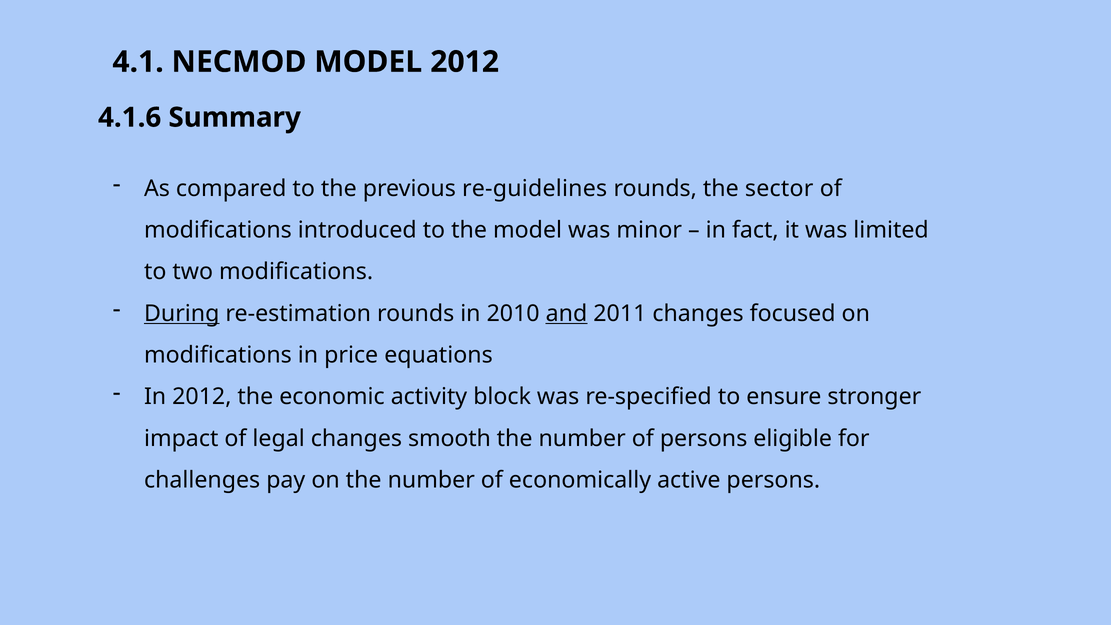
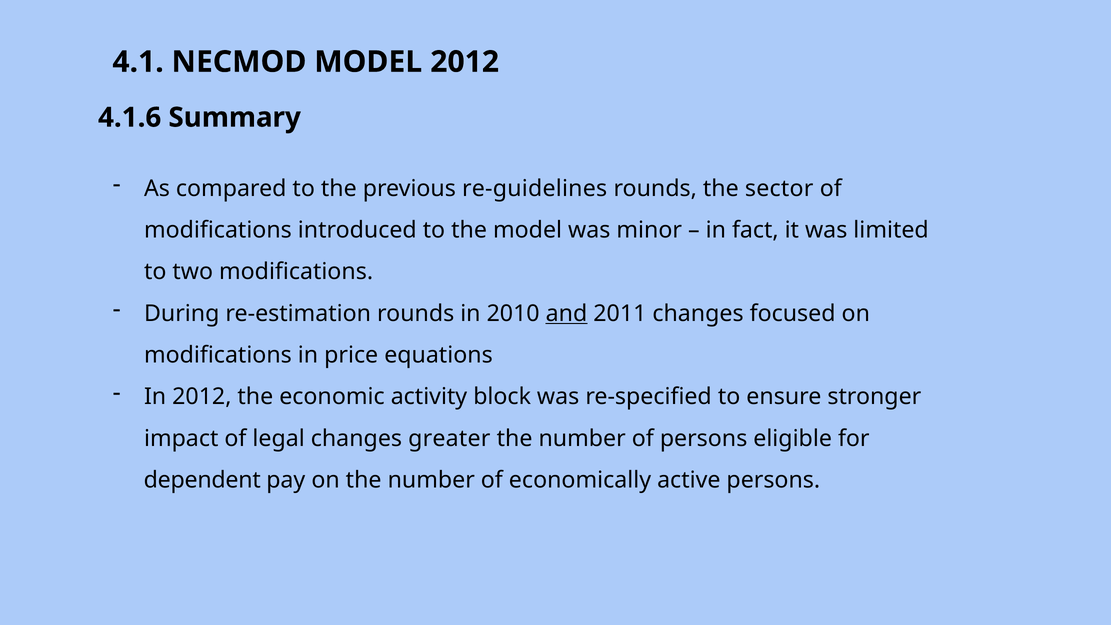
During underline: present -> none (182, 313)
smooth: smooth -> greater (449, 438)
challenges: challenges -> dependent (202, 480)
